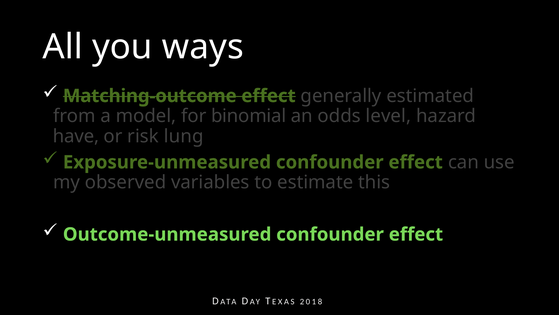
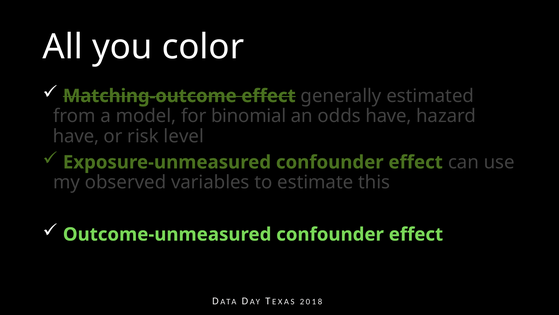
ways: ways -> color (203, 47)
odds level: level -> have (388, 116)
lung: lung -> level (184, 136)
